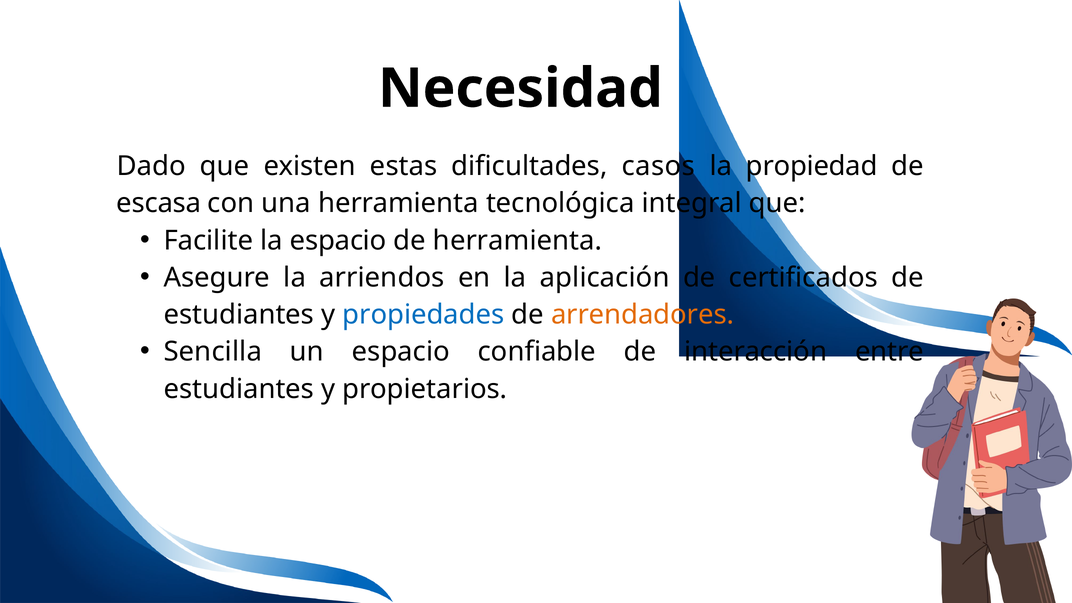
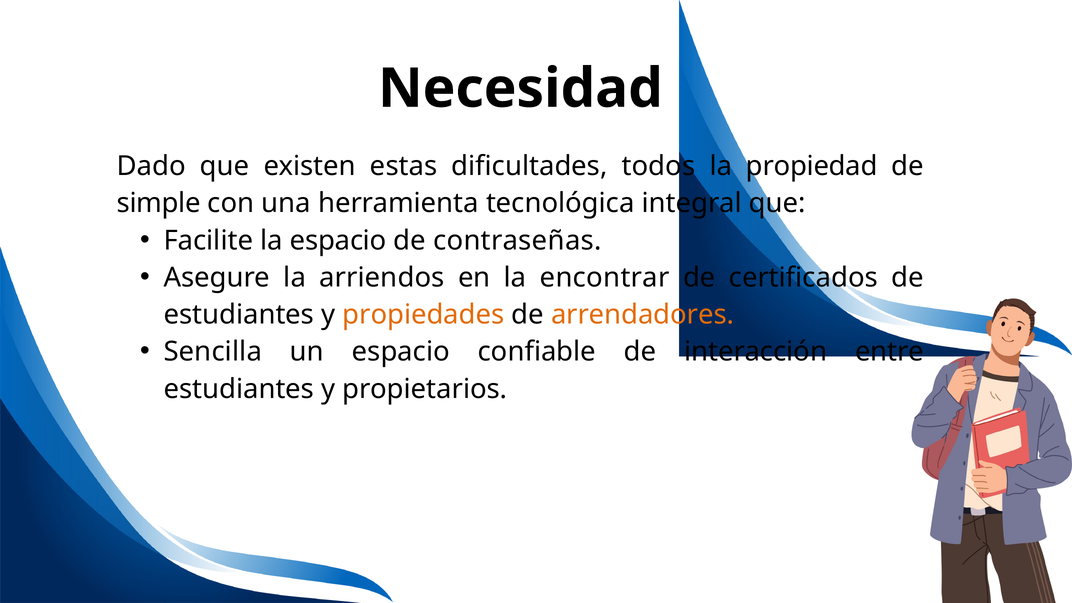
casos: casos -> todos (658, 166)
escasa: escasa -> simple (159, 203)
de herramienta: herramienta -> contraseñas (517, 240)
aplicación: aplicación -> encontrar (605, 278)
propiedades colour: blue -> orange (423, 315)
